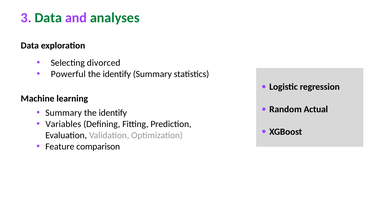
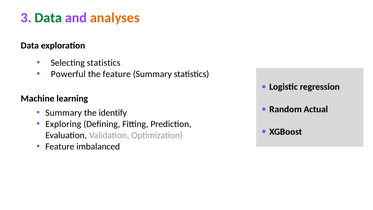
analyses colour: green -> orange (115, 18)
Selecting divorced: divorced -> statistics (104, 63)
identify: identify -> feature (117, 74)
Variables: Variables -> Exploring (63, 124)
comparison: comparison -> imbalanced (98, 146)
